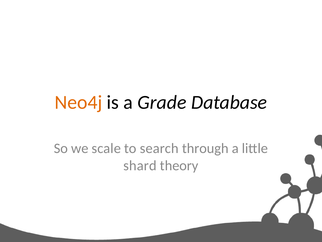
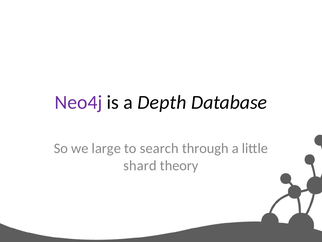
Neo4j colour: orange -> purple (78, 102)
Grade: Grade -> Depth (162, 102)
scale: scale -> large (106, 148)
